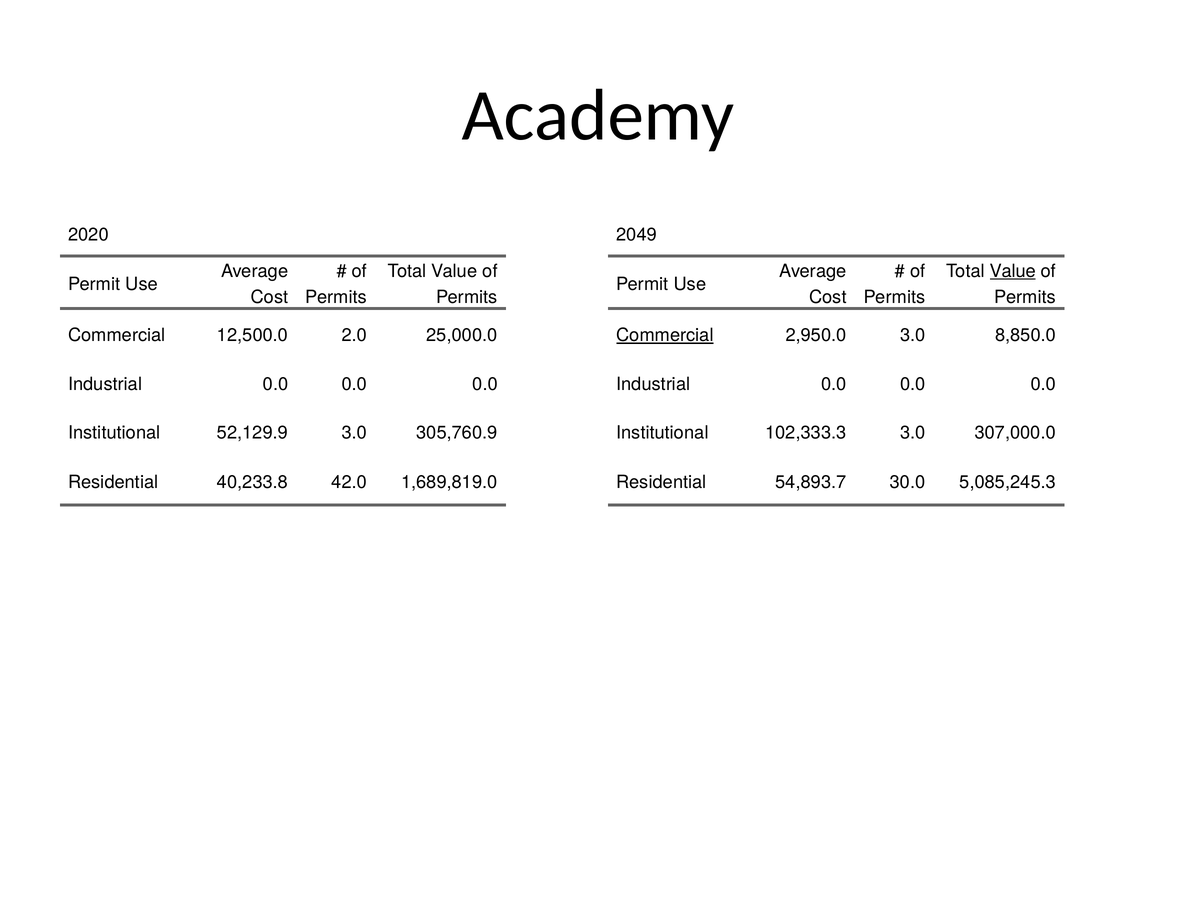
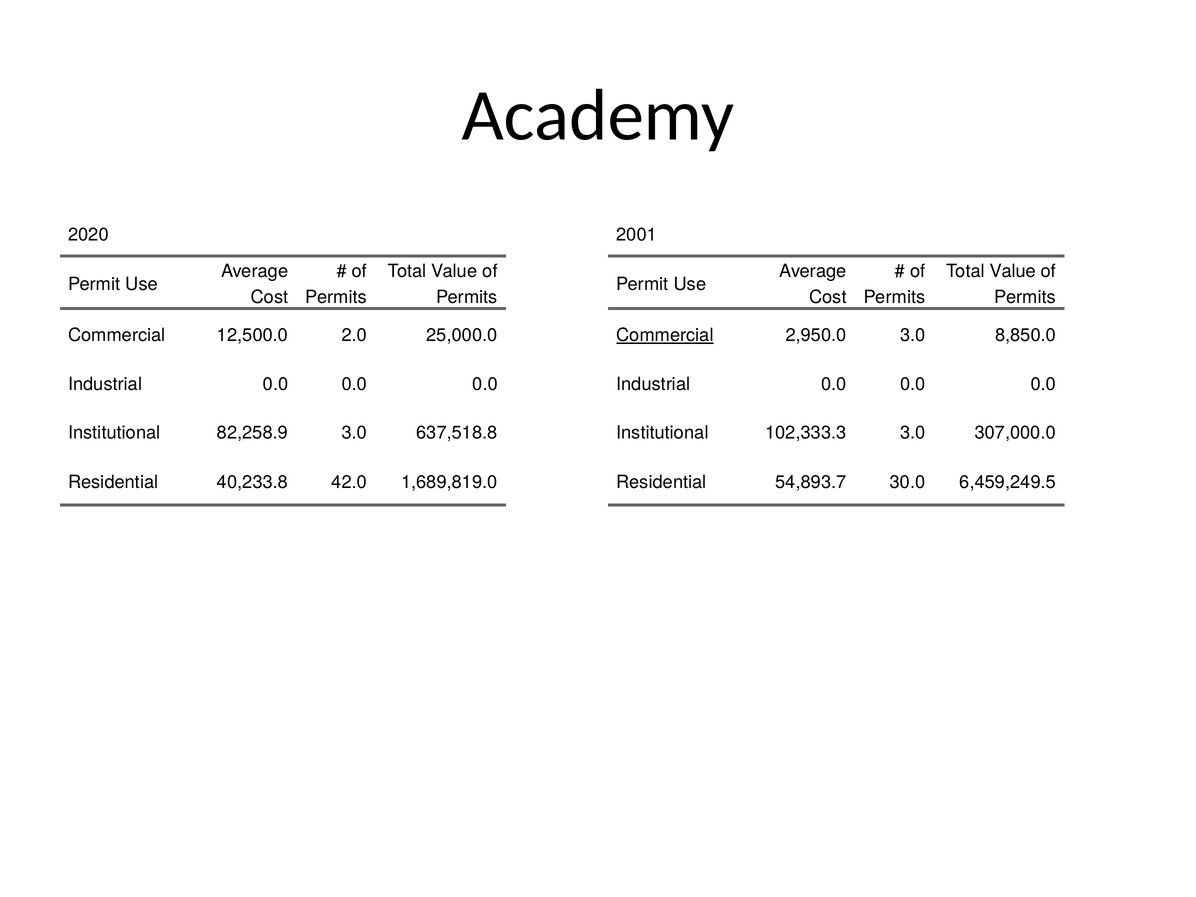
2049: 2049 -> 2001 (637, 235)
Value underline: present -> none (1013, 271)
52,129.9: 52,129.9 -> 82,258.9 (252, 433)
305,760.9: 305,760.9 -> 637,518.8 (457, 433)
5,085,245.3: 5,085,245.3 -> 6,459,249.5 (1008, 482)
